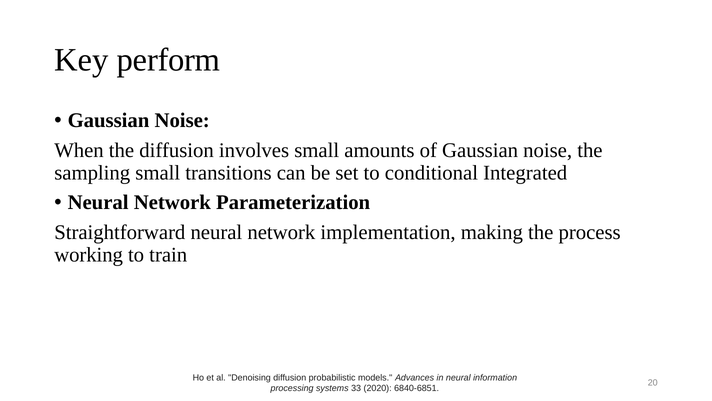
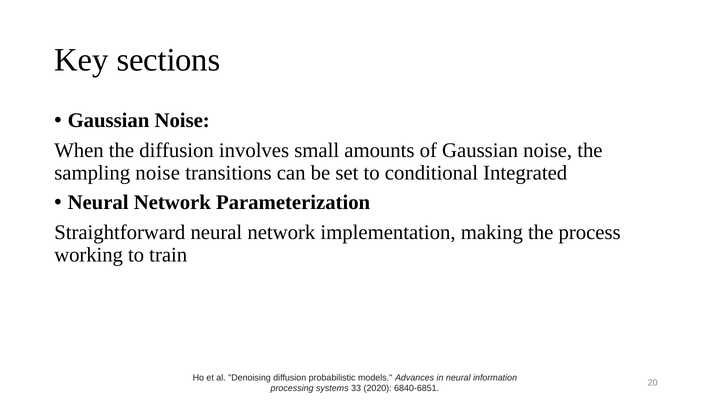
perform: perform -> sections (168, 60)
sampling small: small -> noise (158, 173)
